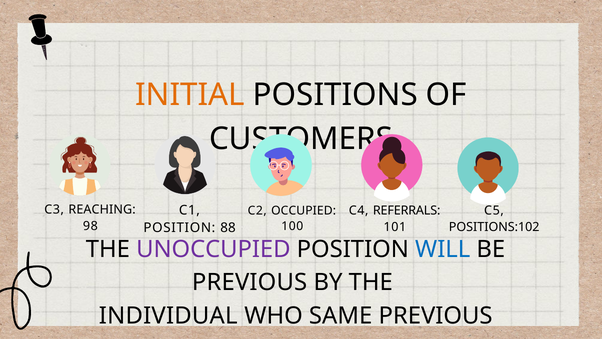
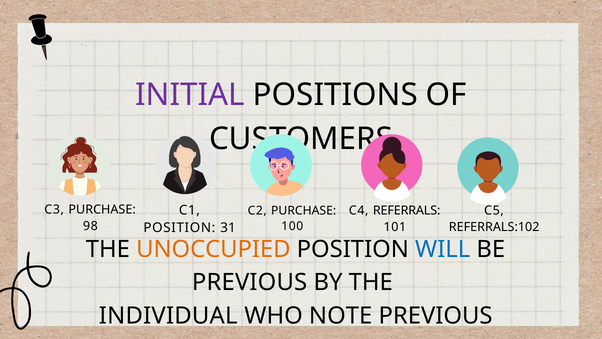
INITIAL colour: orange -> purple (190, 95)
C3 REACHING: REACHING -> PURCHASE (102, 209)
C2 OCCUPIED: OCCUPIED -> PURCHASE (304, 210)
POSITIONS:102: POSITIONS:102 -> REFERRALS:102 (494, 227)
88: 88 -> 31 (228, 227)
UNOCCUPIED colour: purple -> orange (213, 249)
SAME: SAME -> NOTE (341, 316)
